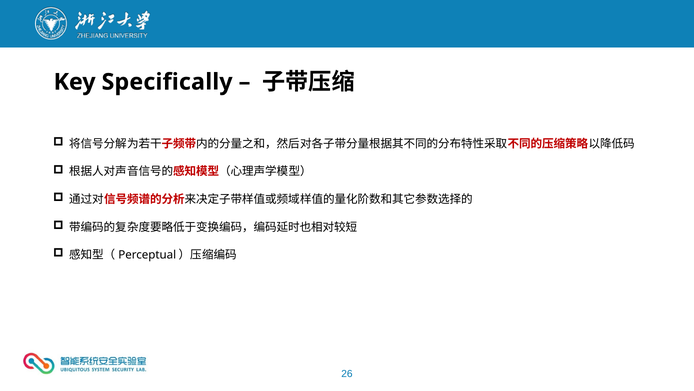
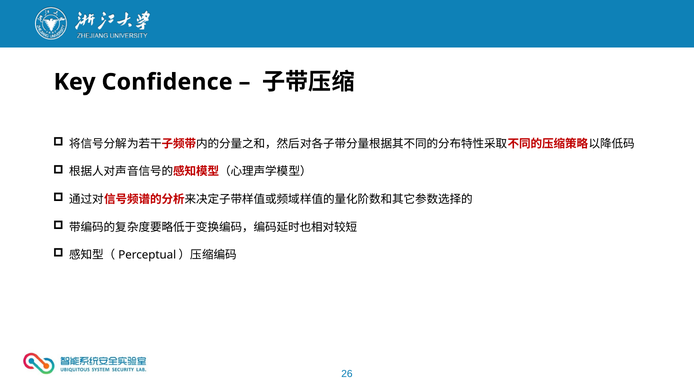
Specifically: Specifically -> Confidence (167, 82)
